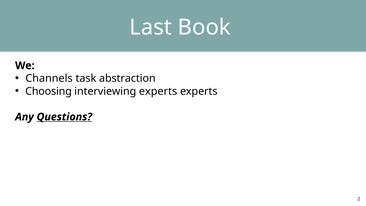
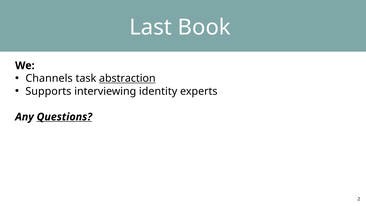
abstraction underline: none -> present (127, 78)
Choosing: Choosing -> Supports (48, 91)
interviewing experts: experts -> identity (158, 91)
